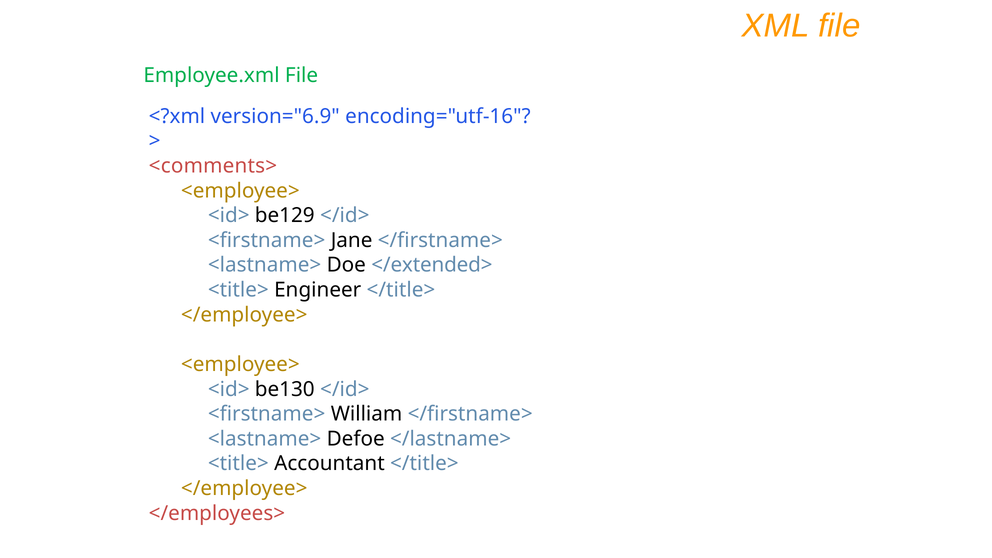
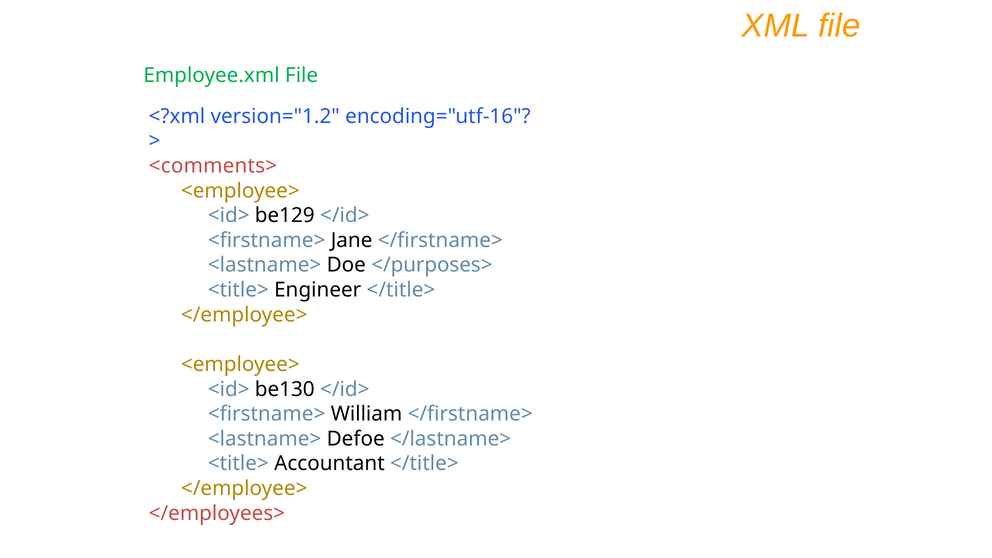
version="6.9: version="6.9 -> version="1.2 (275, 116)
</extended>: </extended> -> </purposes> (432, 265)
